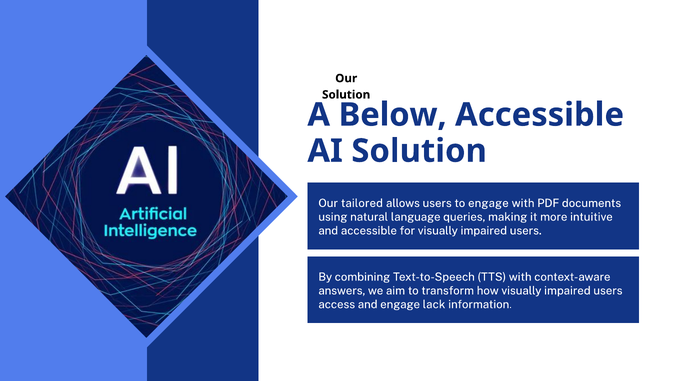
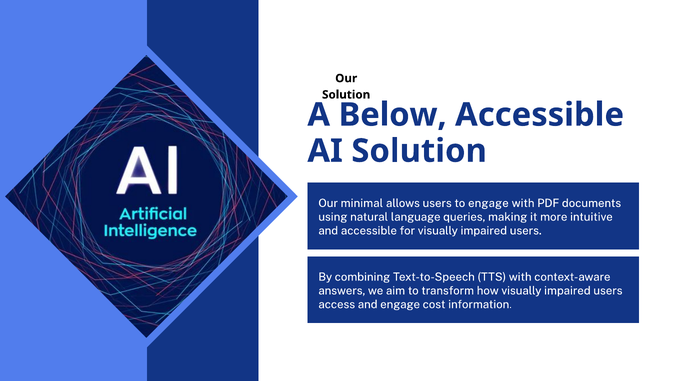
tailored: tailored -> minimal (362, 203)
lack: lack -> cost (434, 304)
